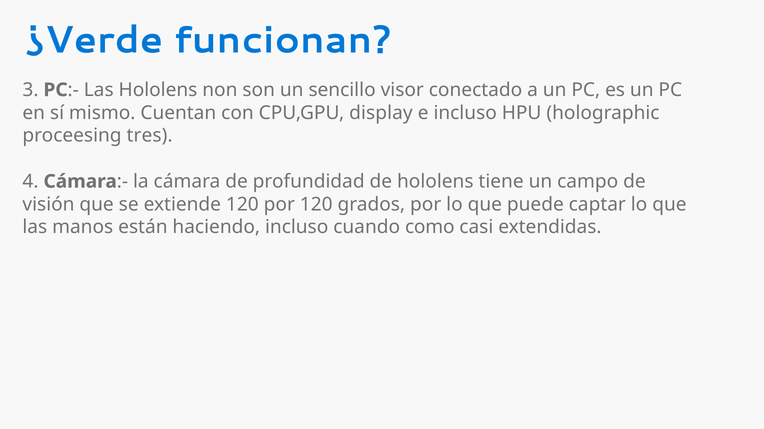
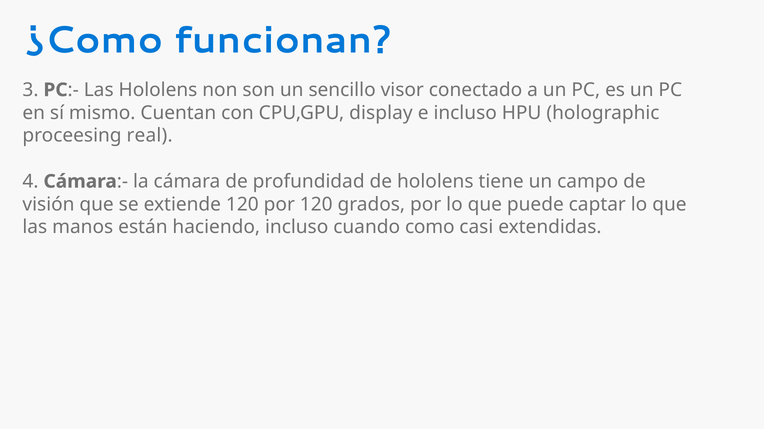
¿Verde: ¿Verde -> ¿Como (94, 40)
tres: tres -> real (150, 136)
